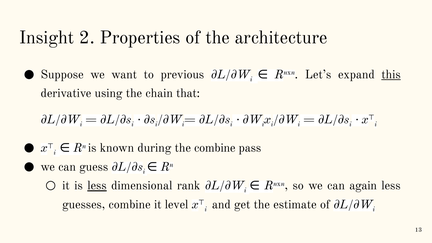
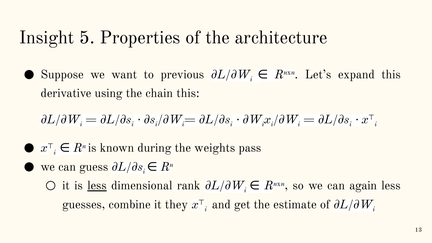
2: 2 -> 5 (87, 37)
this underline: present -> none (391, 75)
chain that: that -> this (188, 93)
the combine: combine -> weights (215, 148)
level: level -> they (176, 205)
